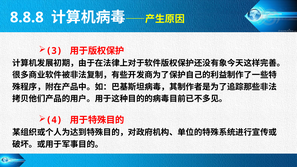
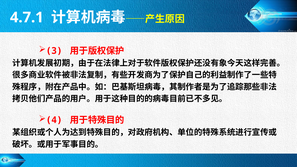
8.8.8: 8.8.8 -> 4.7.1 (27, 17)
